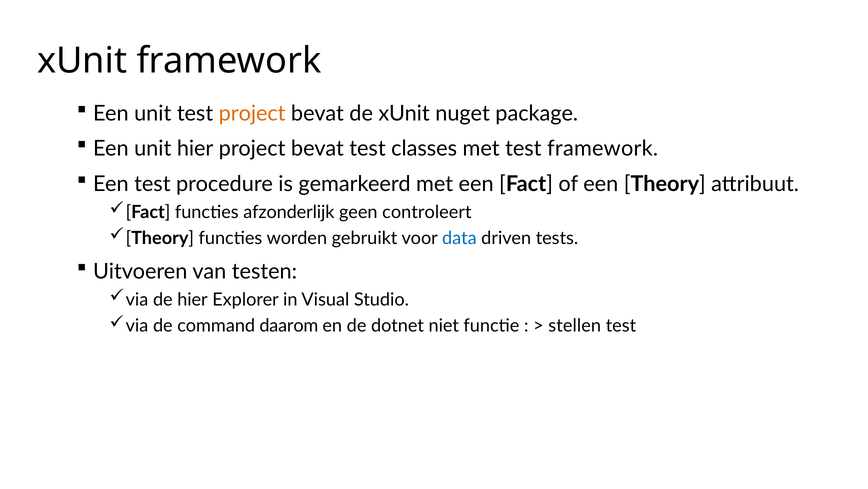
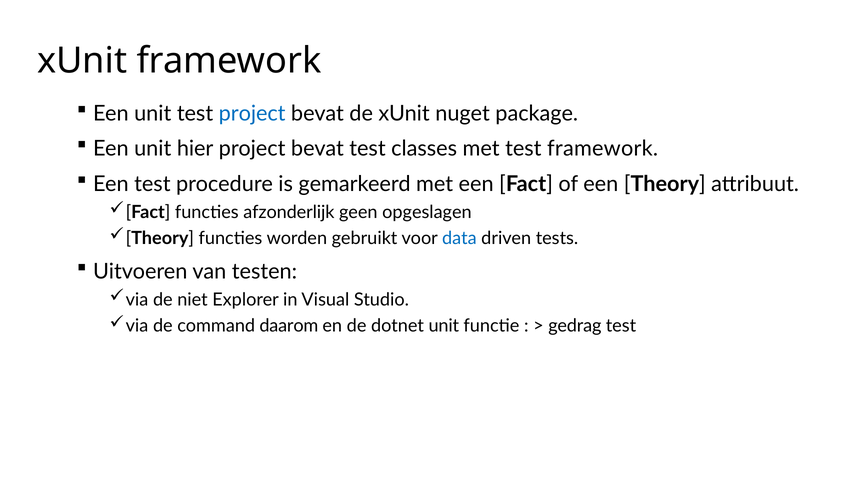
project colour: orange -> blue (252, 113)
controleert: controleert -> opgeslagen (427, 212)
de hier: hier -> niet (192, 299)
dotnet niet: niet -> unit (444, 325)
stellen: stellen -> gedrag (575, 325)
